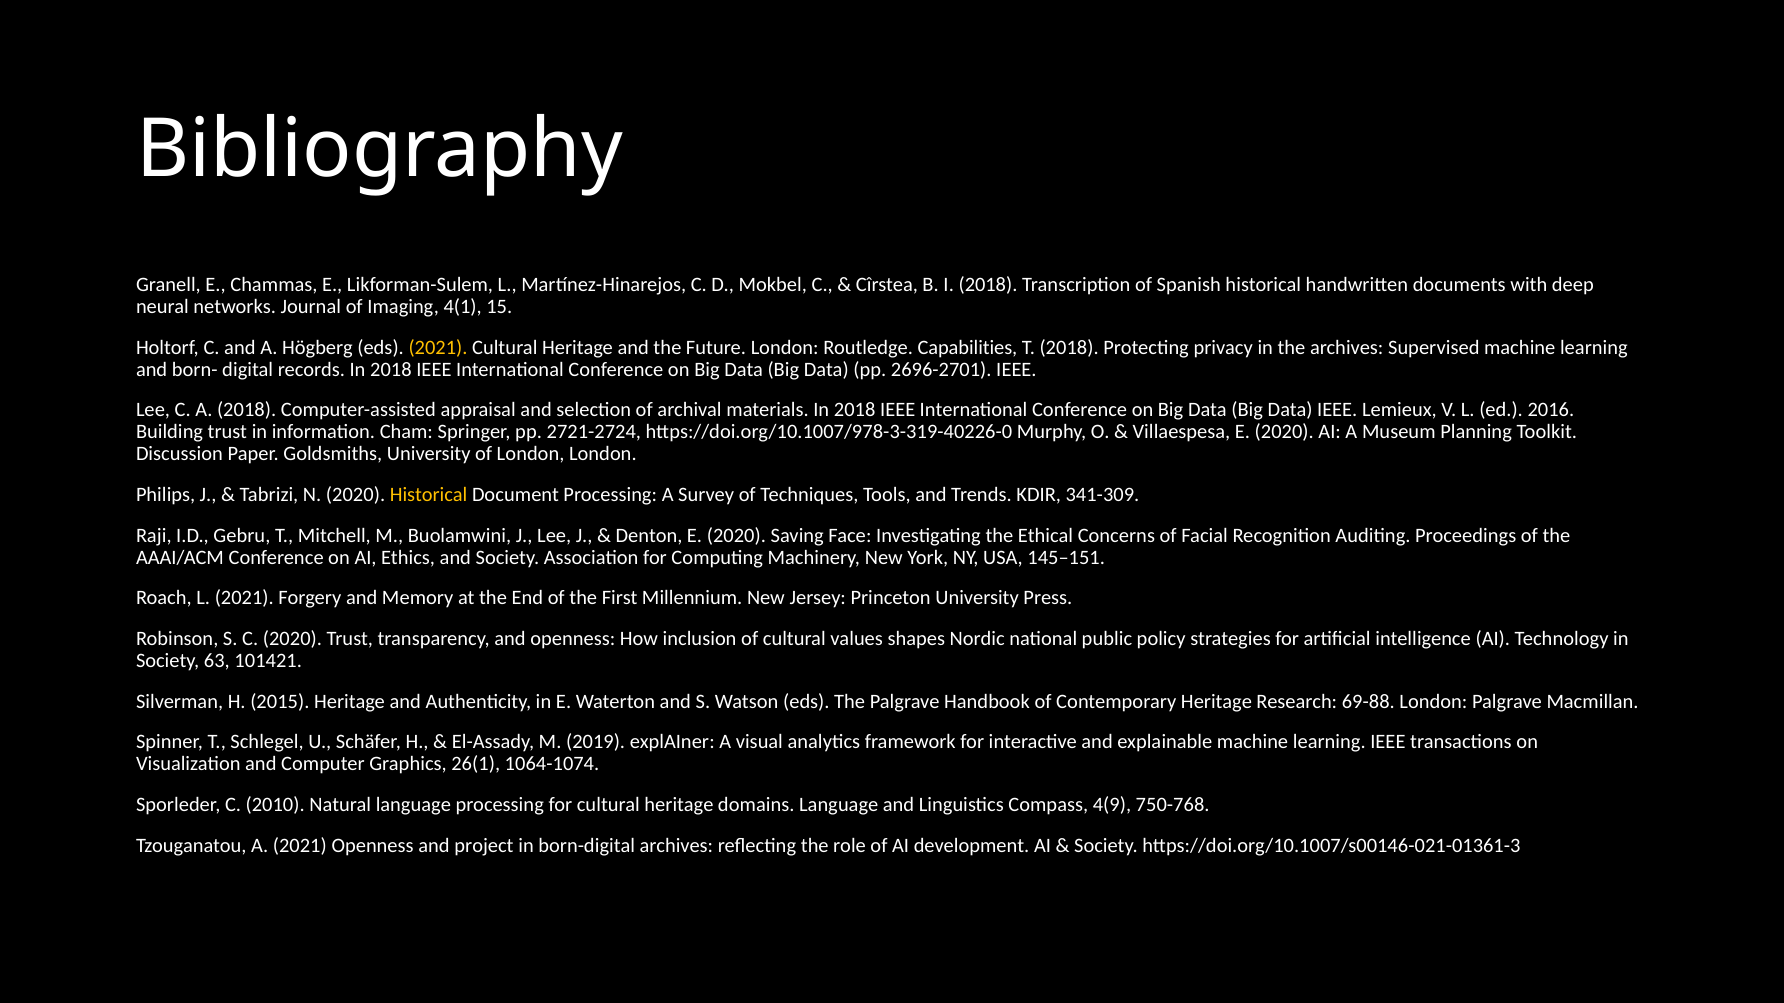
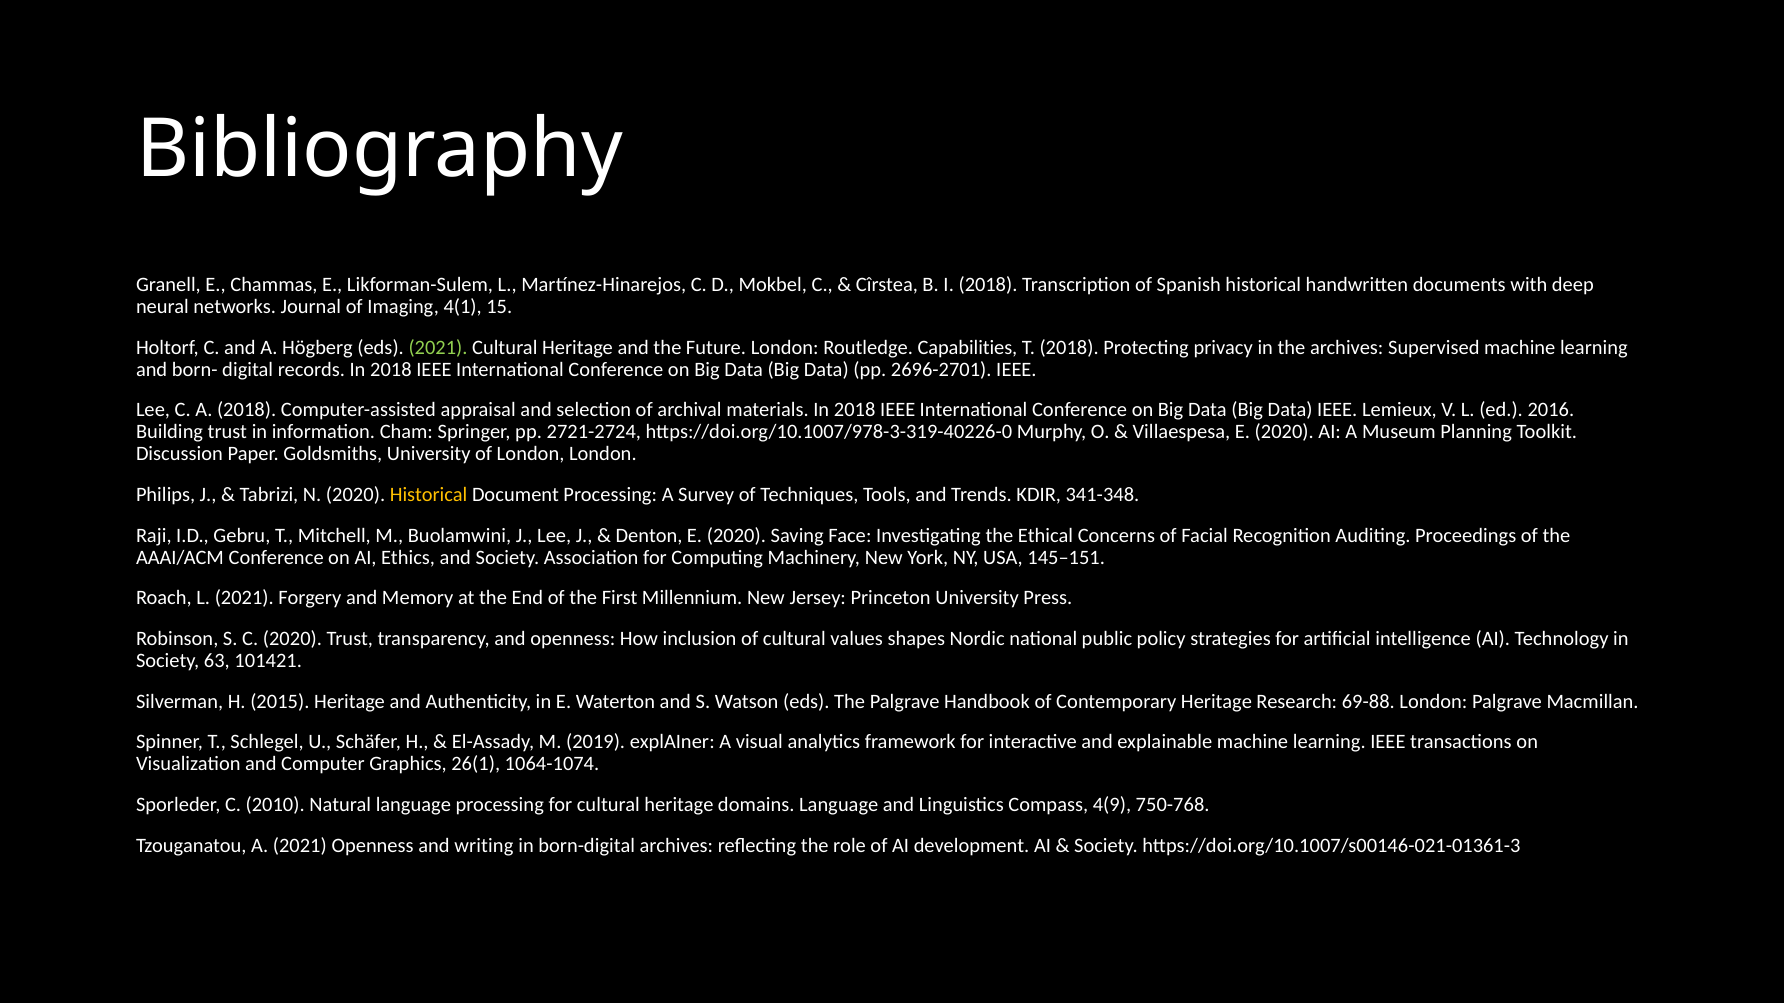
2021 colour: yellow -> light green (438, 348)
341-309: 341-309 -> 341-348 (1102, 495)
project: project -> writing (484, 846)
